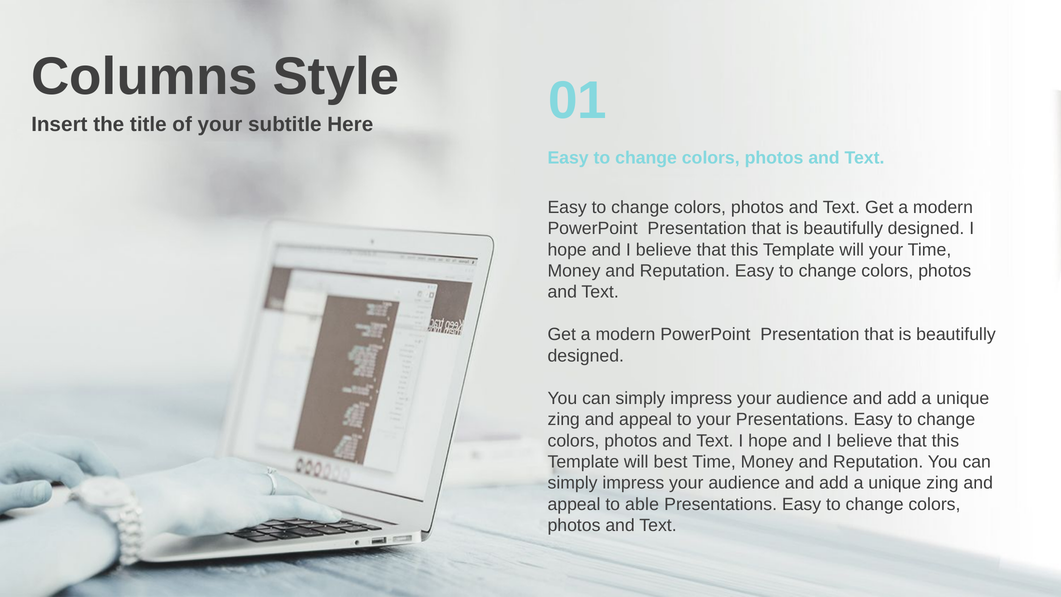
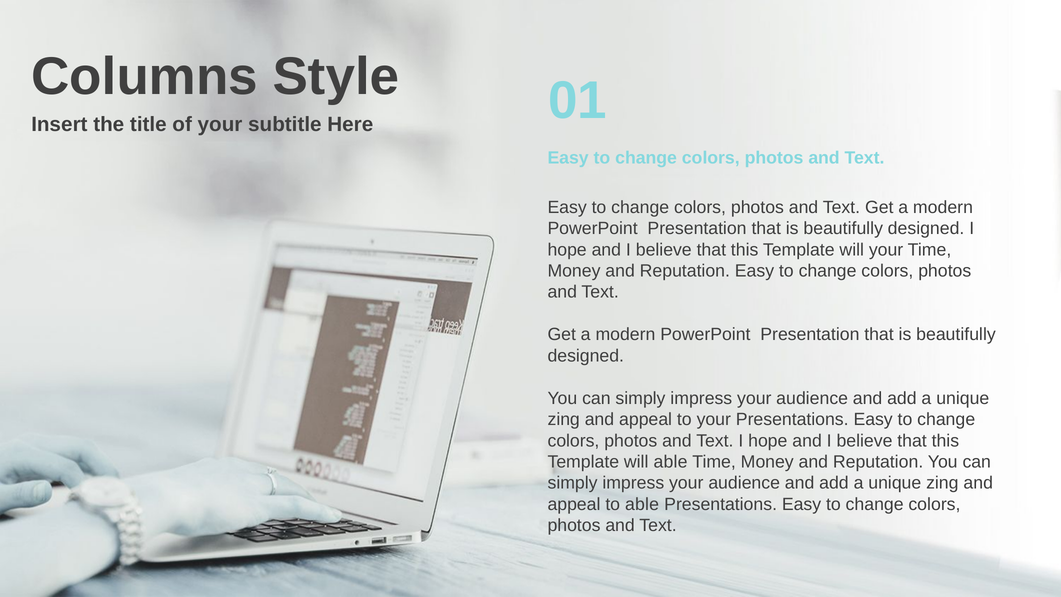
will best: best -> able (671, 462)
